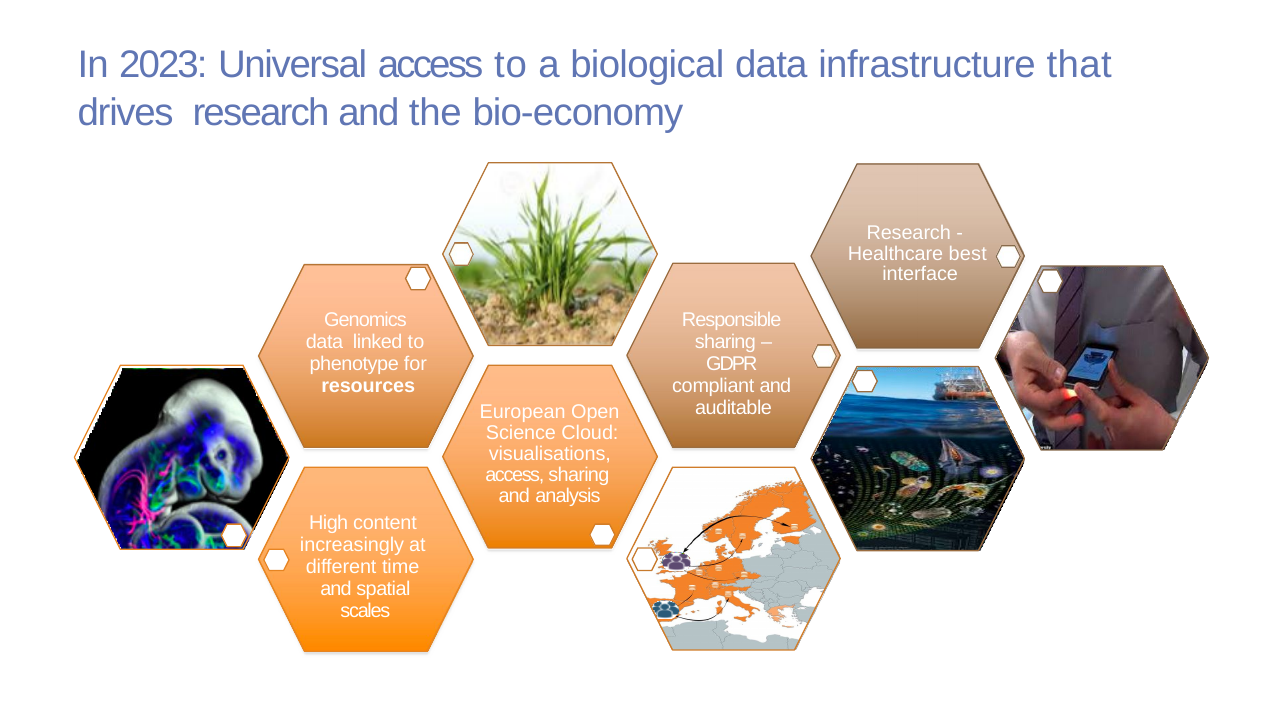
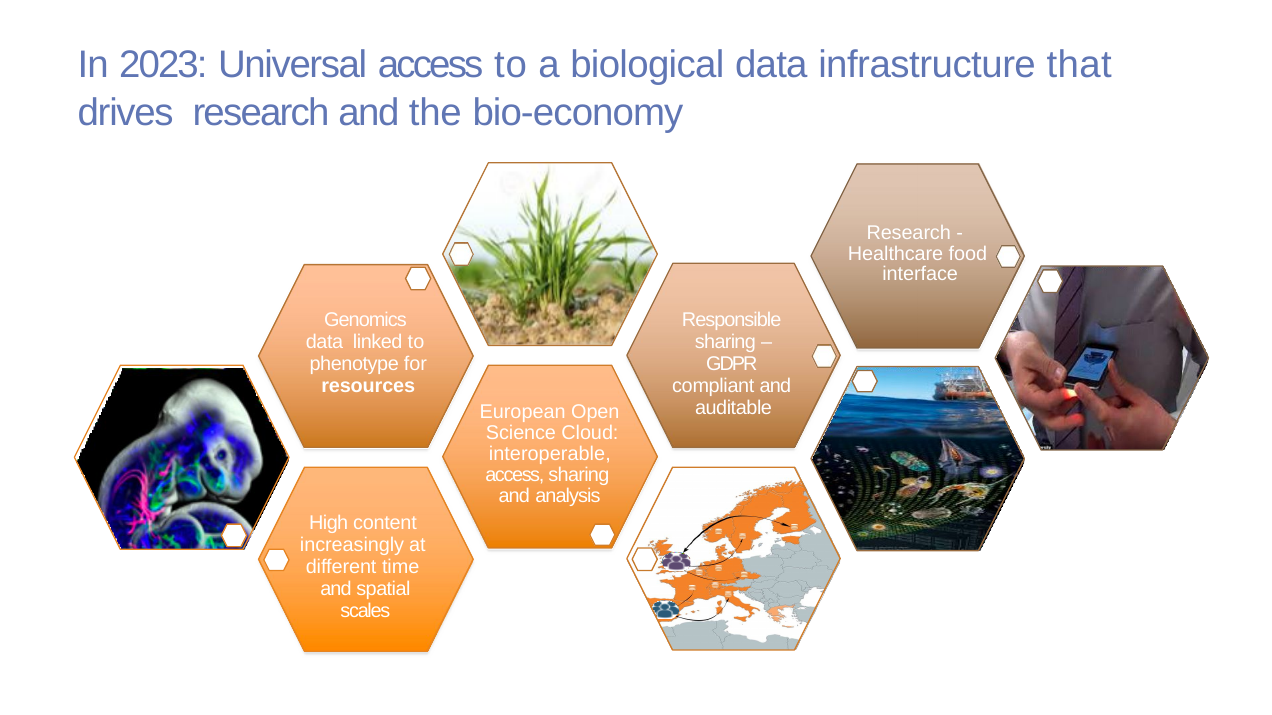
best: best -> food (968, 254)
visualisations: visualisations -> interoperable (550, 454)
